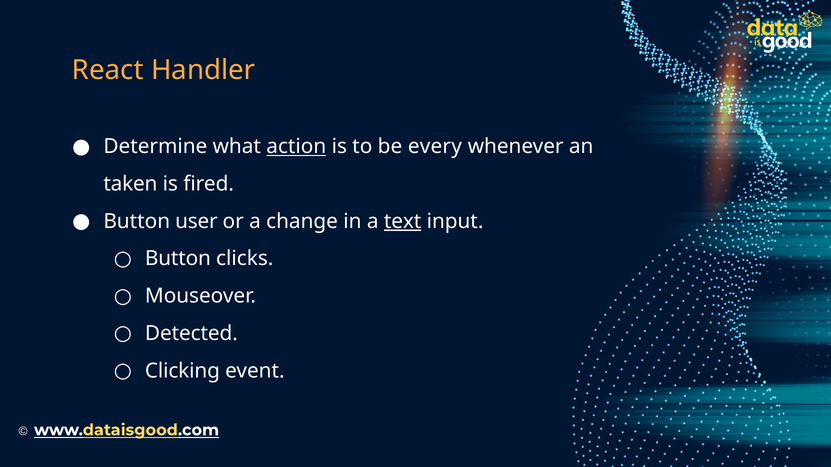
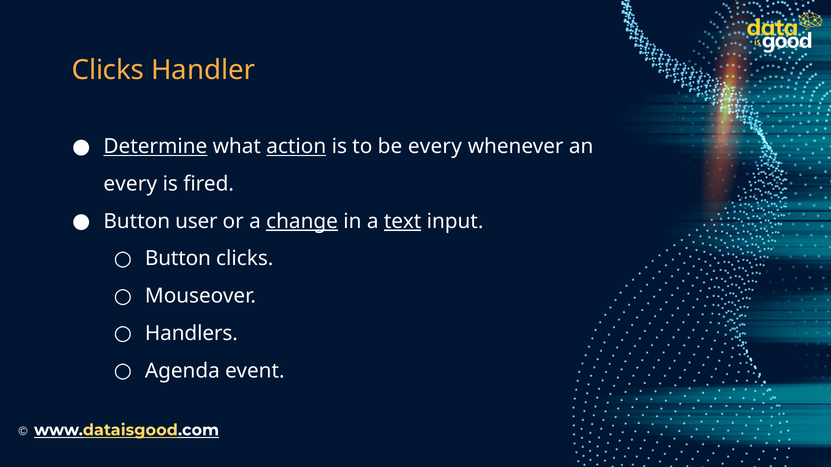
React: React -> Clicks (108, 70)
Determine underline: none -> present (155, 147)
taken: taken -> every (130, 184)
change underline: none -> present (302, 221)
Detected: Detected -> Handlers (191, 334)
Clicking: Clicking -> Agenda (182, 371)
